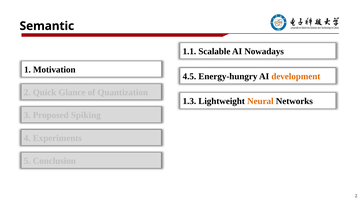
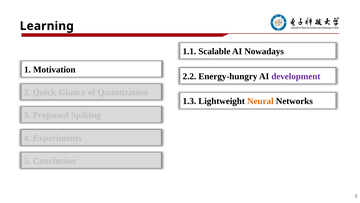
Semantic: Semantic -> Learning (47, 26)
4.5: 4.5 -> 2.2 (189, 76)
development colour: orange -> purple (296, 76)
